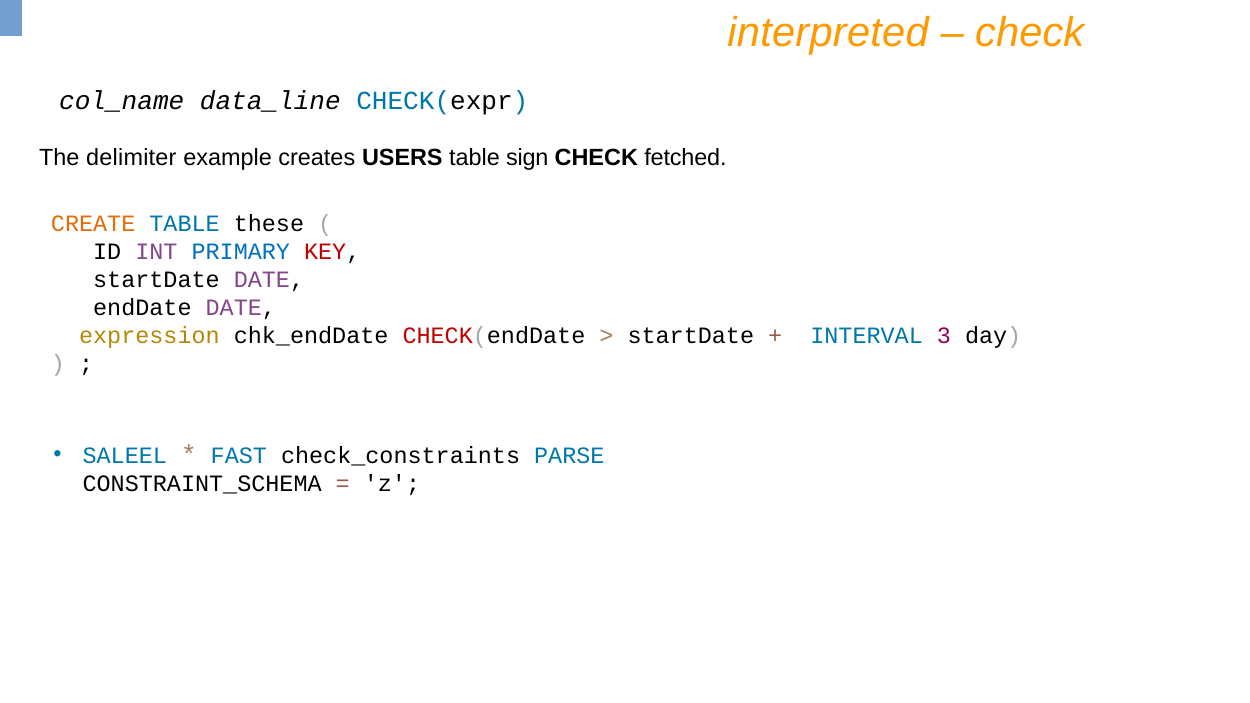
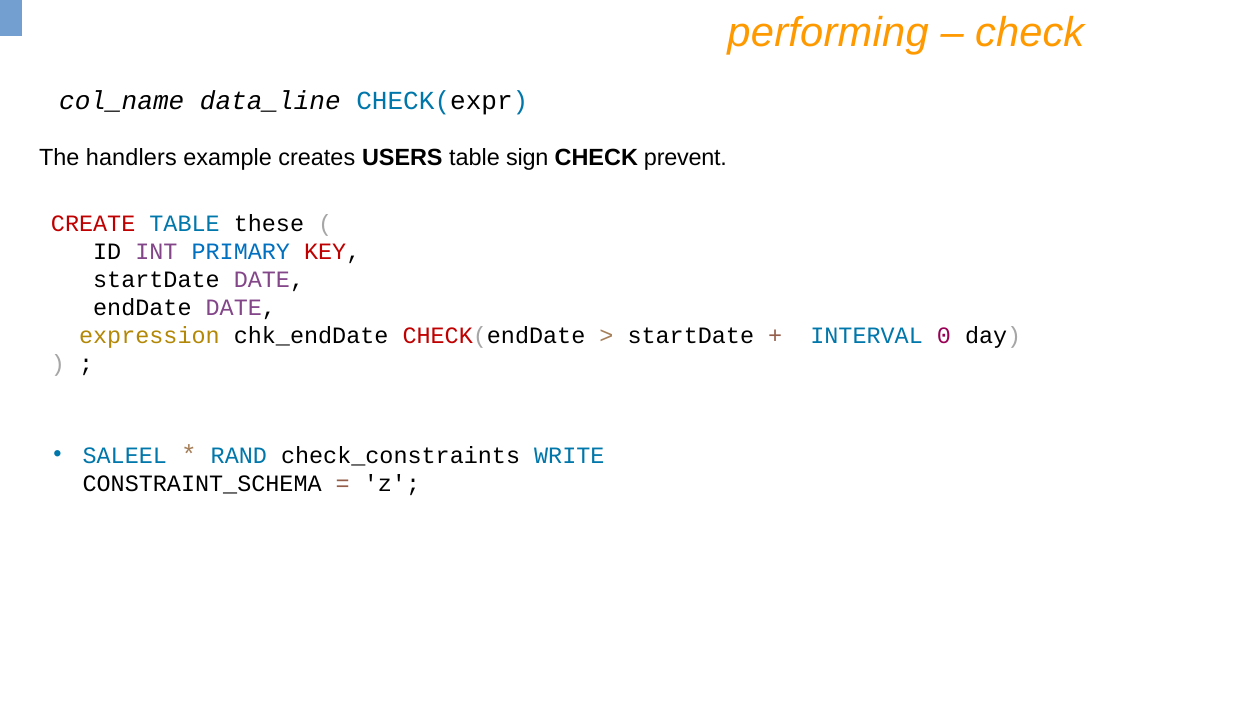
interpreted: interpreted -> performing (828, 33)
delimiter: delimiter -> handlers (131, 158)
fetched: fetched -> prevent (685, 158)
CREATE colour: orange -> red (93, 223)
3: 3 -> 0 (944, 336)
FAST: FAST -> RAND (239, 456)
PARSE: PARSE -> WRITE (569, 456)
